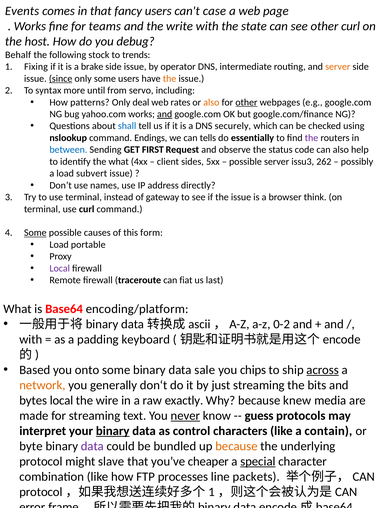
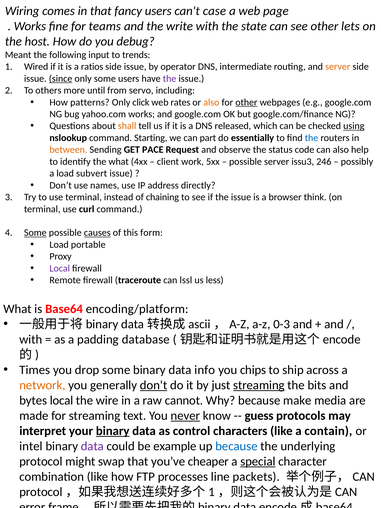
Events: Events -> Wiring (22, 11)
other curl: curl -> lets (350, 26)
Behalf: Behalf -> Meant (18, 55)
stock: stock -> input (99, 55)
Fixing: Fixing -> Wired (36, 67)
brake: brake -> ratios (92, 67)
the colour: orange -> purple (170, 79)
syntax: syntax -> others (48, 90)
deal: deal -> click (141, 102)
and underline: present -> none (165, 114)
shall colour: blue -> orange (127, 126)
securely: securely -> released (233, 126)
using underline: none -> present (354, 126)
Endings: Endings -> Starting (151, 138)
tells: tells -> part (208, 138)
the colour: purple -> blue (312, 138)
between colour: blue -> orange (68, 150)
FIRST: FIRST -> PACE (153, 150)
sides: sides -> work (193, 162)
262: 262 -> 246 (324, 162)
gateway: gateway -> chaining (162, 197)
causes underline: none -> present (97, 233)
fiat: fiat -> lssl (186, 280)
last: last -> less (215, 280)
0-2: 0-2 -> 0-3 (282, 324)
keyboard: keyboard -> database (146, 339)
Based: Based -> Times (35, 370)
onto: onto -> drop (87, 370)
sale: sale -> info (205, 370)
across underline: present -> none (323, 370)
don‘t underline: none -> present (154, 385)
streaming underline: none -> present (259, 385)
exactly: exactly -> cannot (184, 400)
knew: knew -> make (297, 400)
byte: byte -> intel (31, 446)
bundled: bundled -> example (175, 446)
because colour: orange -> blue (236, 446)
slave: slave -> swap (111, 461)
